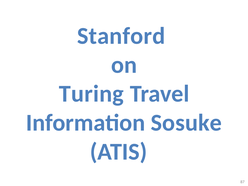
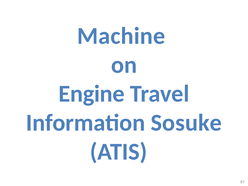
Stanford: Stanford -> Machine (121, 36)
Turing: Turing -> Engine (92, 94)
